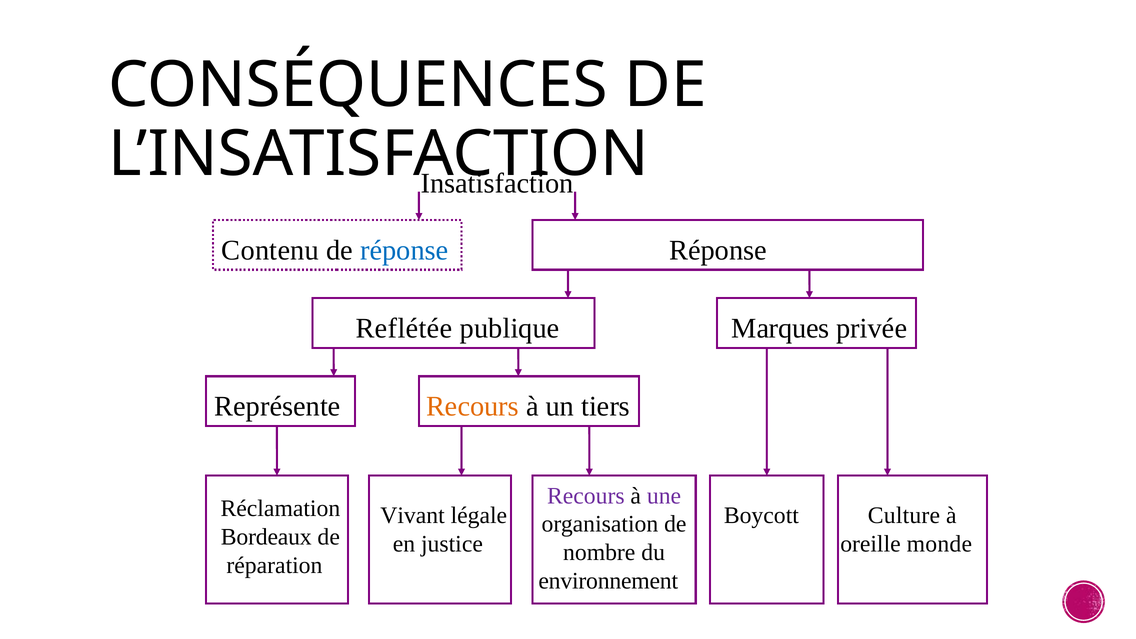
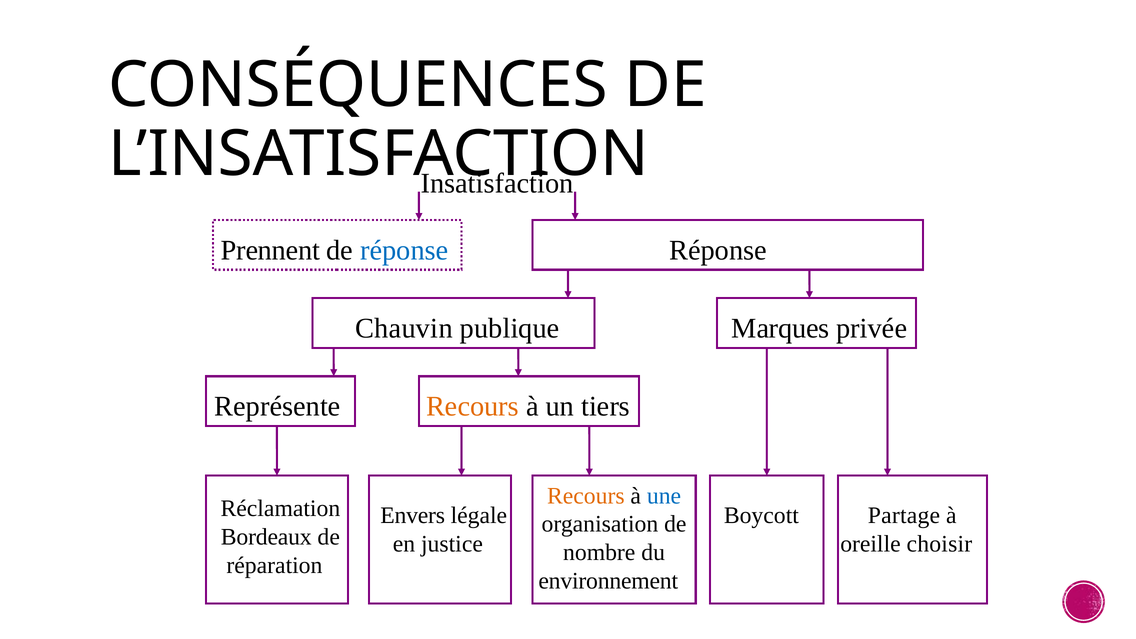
Contenu: Contenu -> Prennent (270, 250)
Reflétée: Reflétée -> Chauvin (404, 329)
Recours colour: purple -> orange (586, 496)
une colour: purple -> blue (664, 496)
Vivant: Vivant -> Envers (413, 516)
Culture: Culture -> Partage (904, 516)
monde: monde -> choisir (939, 544)
